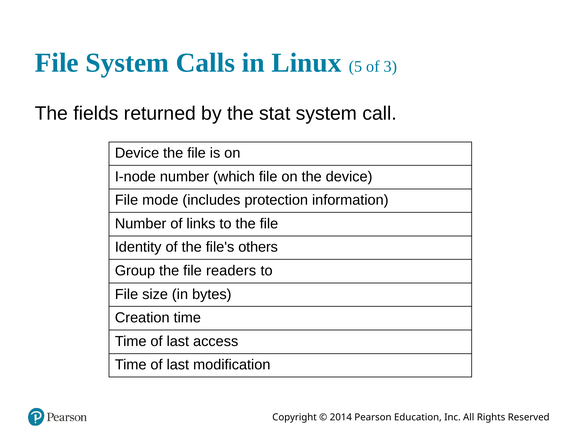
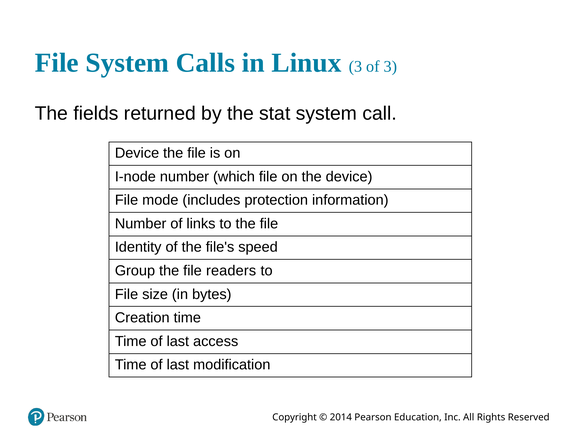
Linux 5: 5 -> 3 (355, 67)
others: others -> speed (258, 247)
